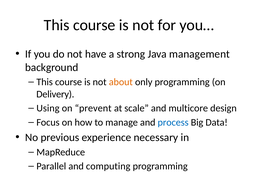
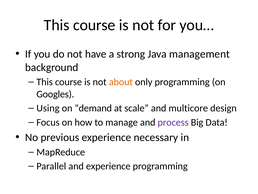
Delivery: Delivery -> Googles (55, 94)
prevent: prevent -> demand (93, 108)
process colour: blue -> purple (173, 122)
and computing: computing -> experience (108, 166)
